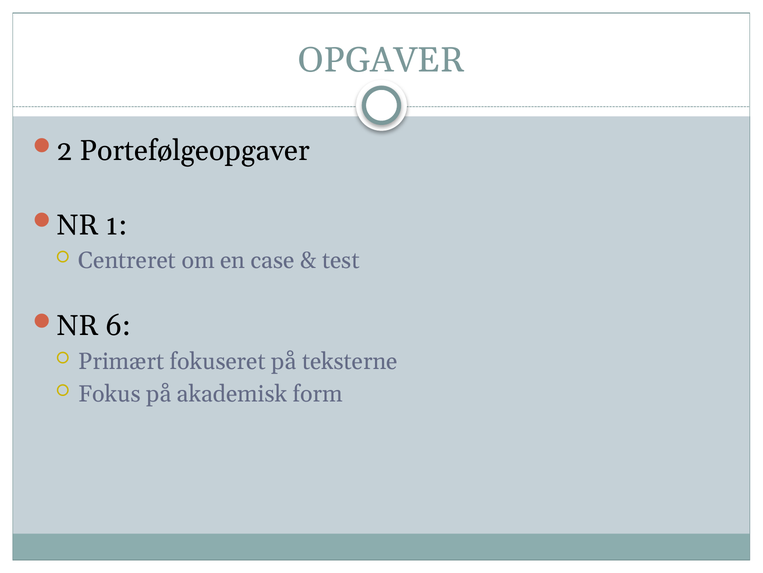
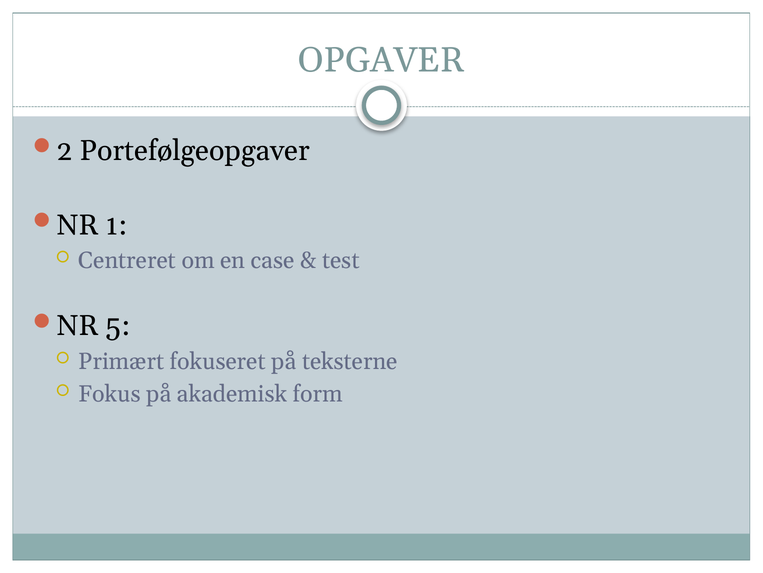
6: 6 -> 5 (118, 326)
